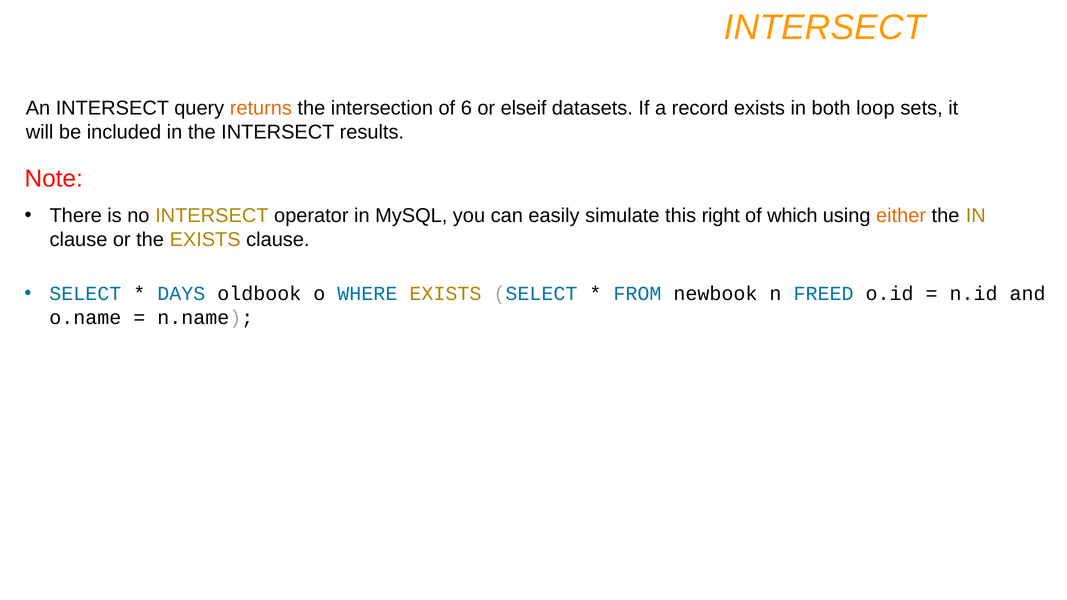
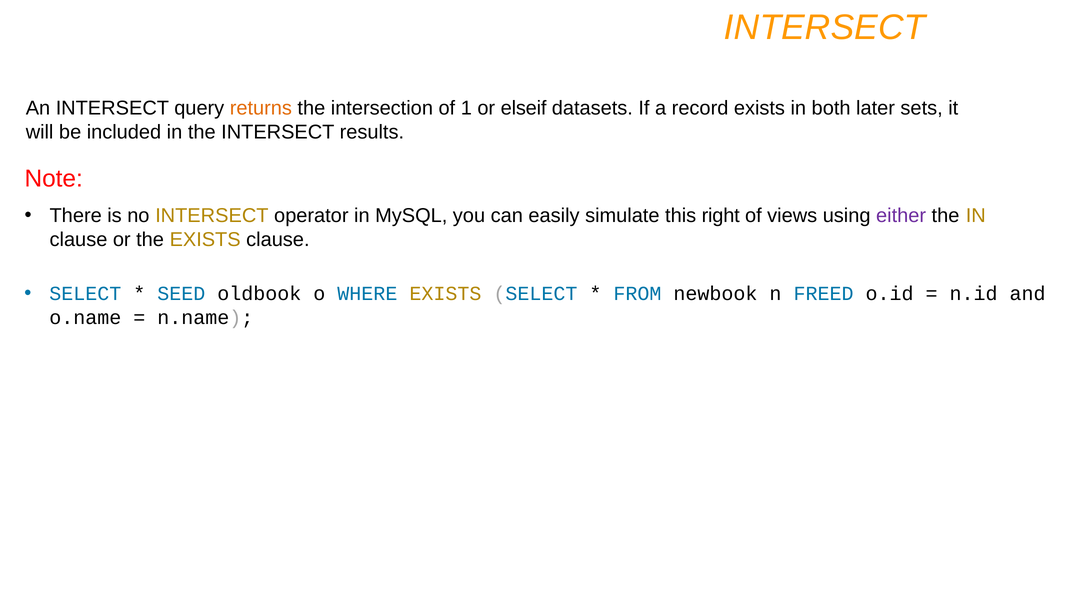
6: 6 -> 1 (466, 108)
loop: loop -> later (876, 108)
which: which -> views (792, 216)
either colour: orange -> purple (901, 216)
DAYS: DAYS -> SEED (181, 294)
